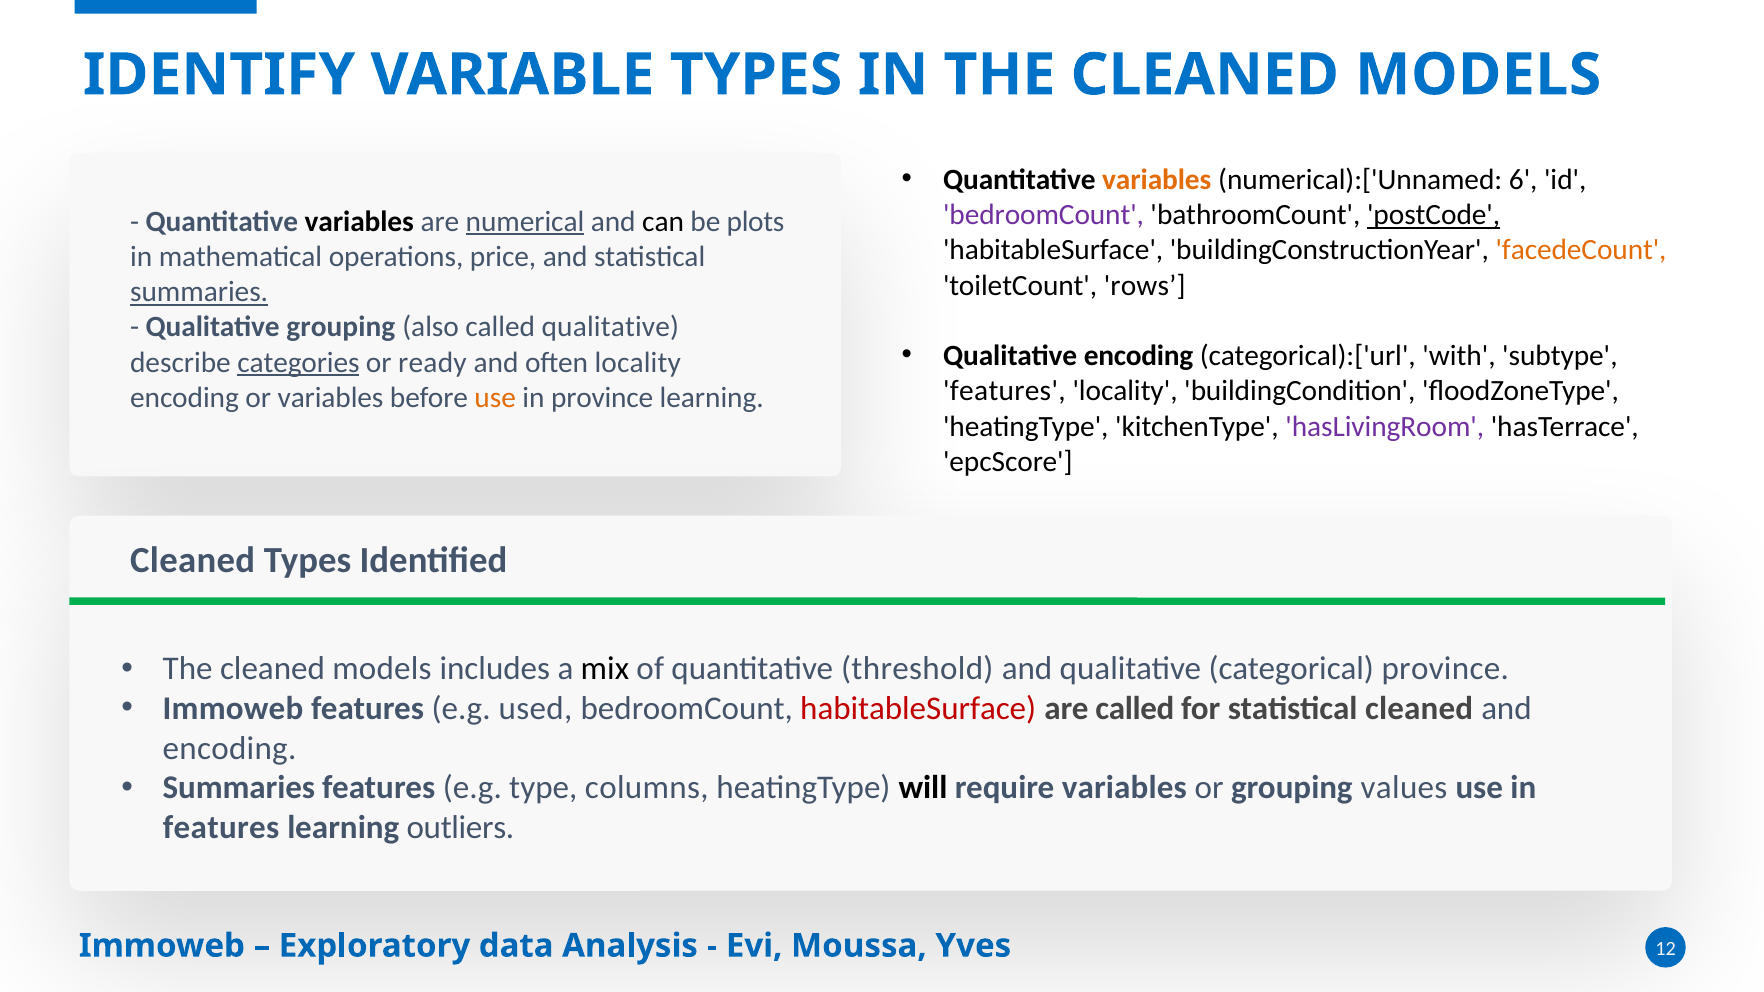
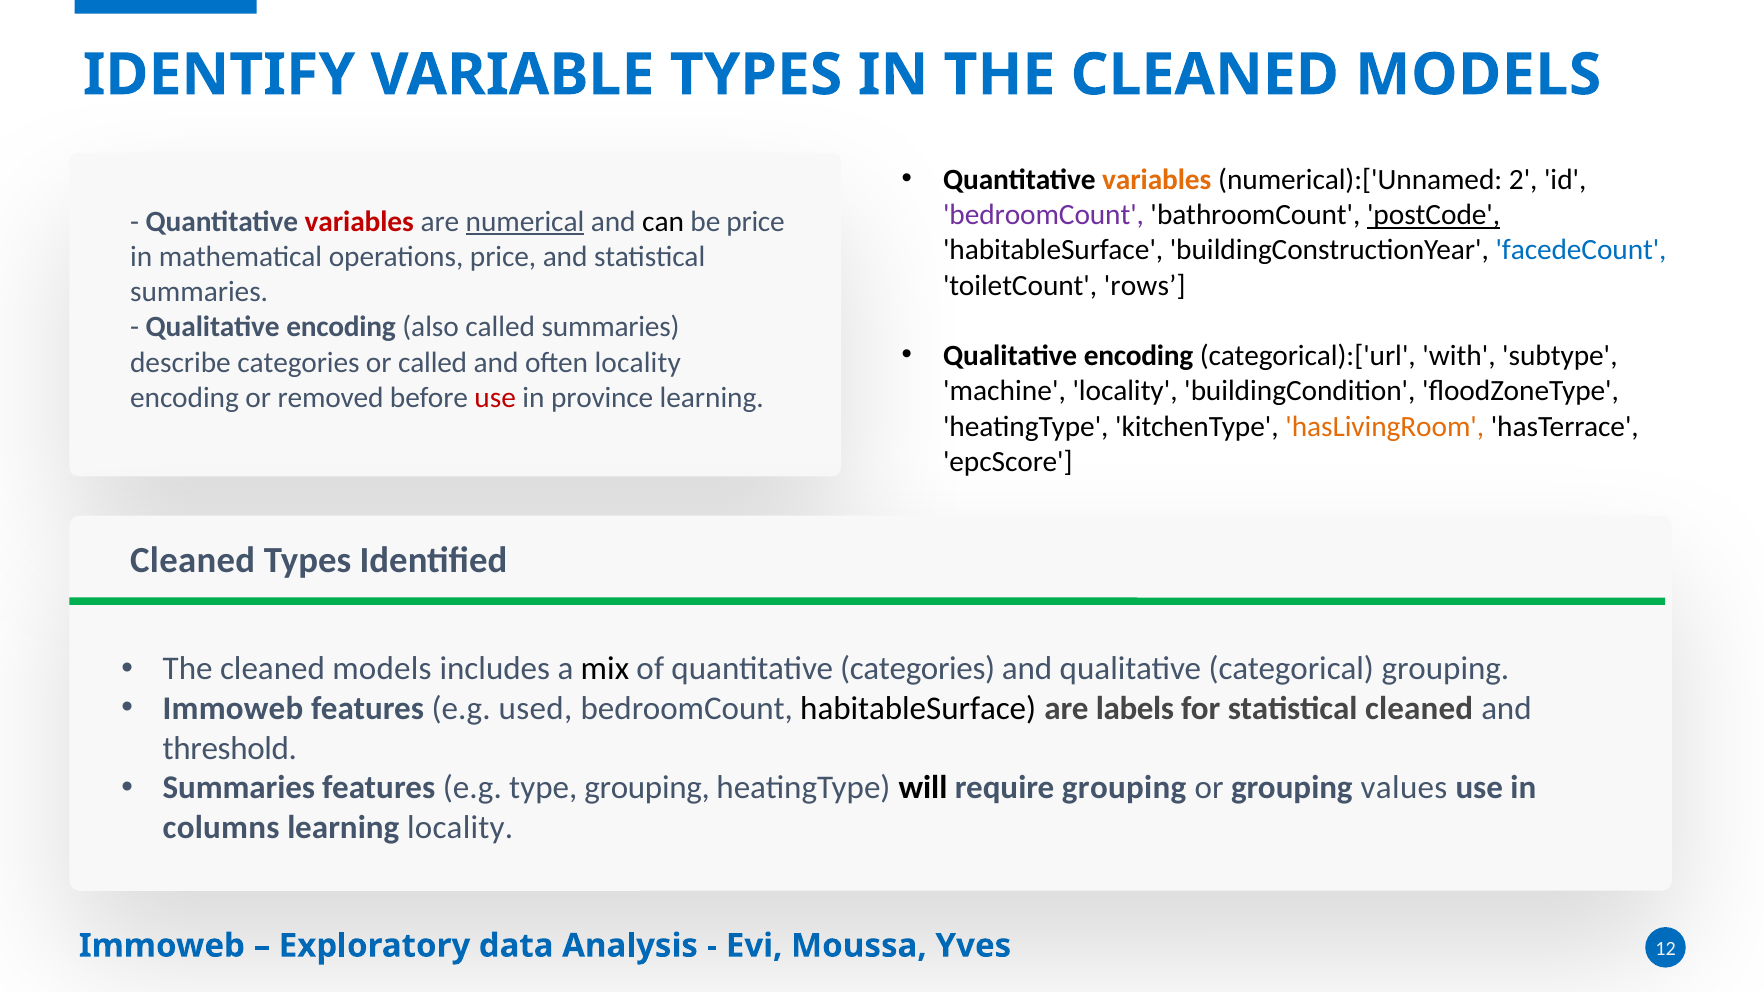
6: 6 -> 2 (1523, 180)
variables colour: black -> red (359, 222)
be plots: plots -> price (756, 222)
facedeCount colour: orange -> blue (1581, 250)
summaries underline: present -> none (199, 292)
grouping: grouping -> encoding (341, 327)
called qualitative: qualitative -> summaries (611, 327)
categories underline: present -> none (298, 363)
or ready: ready -> called (433, 363)
features: features -> machine (1005, 391)
or variables: variables -> removed (331, 398)
use colour: orange -> red (495, 398)
hasLivingRoom colour: purple -> orange (1385, 427)
quantitative threshold: threshold -> categories (918, 669)
categorical province: province -> grouping (1445, 669)
habitableSurface colour: red -> black (918, 709)
are called: called -> labels (1135, 709)
encoding: encoding -> threshold (230, 749)
type columns: columns -> grouping (647, 788)
require variables: variables -> grouping (1124, 788)
features: features -> columns (221, 828)
learning outliers: outliers -> locality (460, 828)
